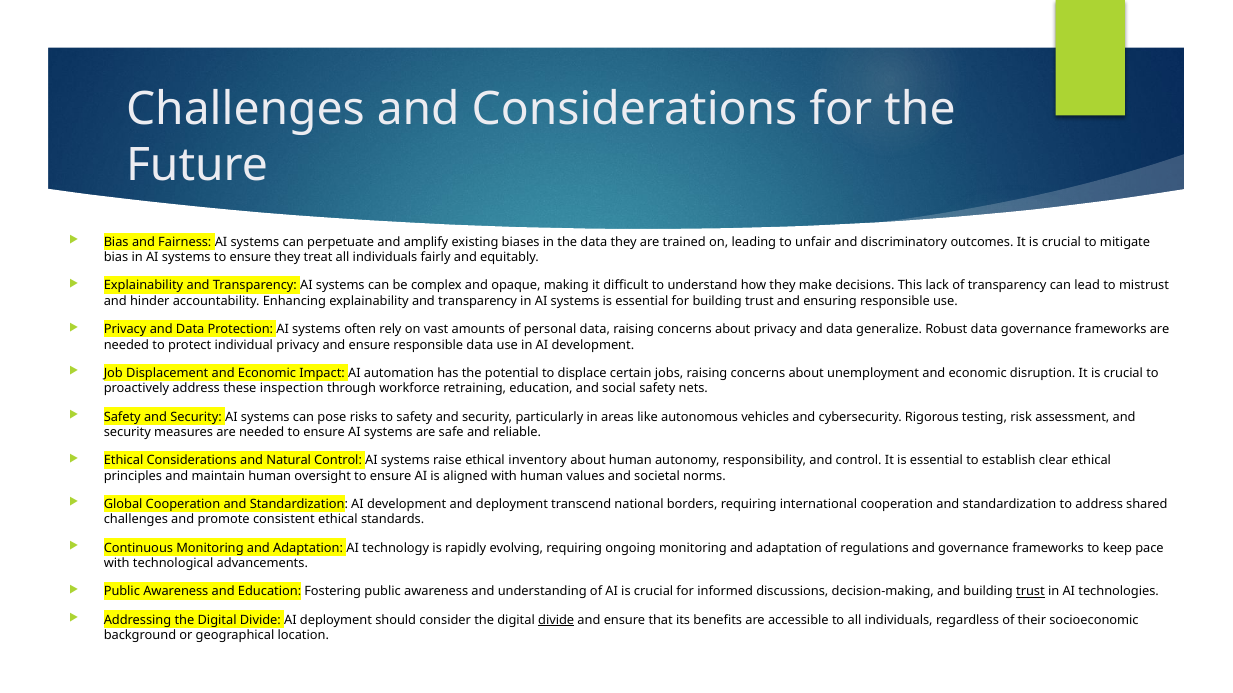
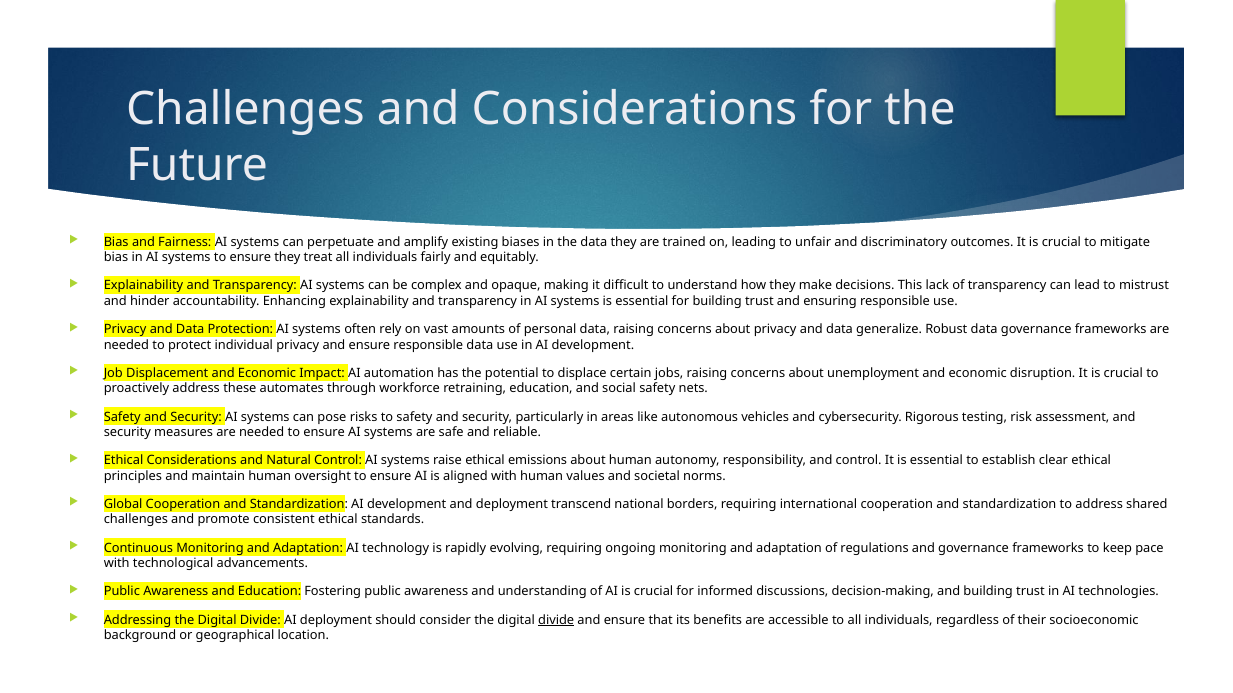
inspection: inspection -> automates (292, 389)
inventory: inventory -> emissions (538, 461)
trust underline: present -> none (1030, 592)
